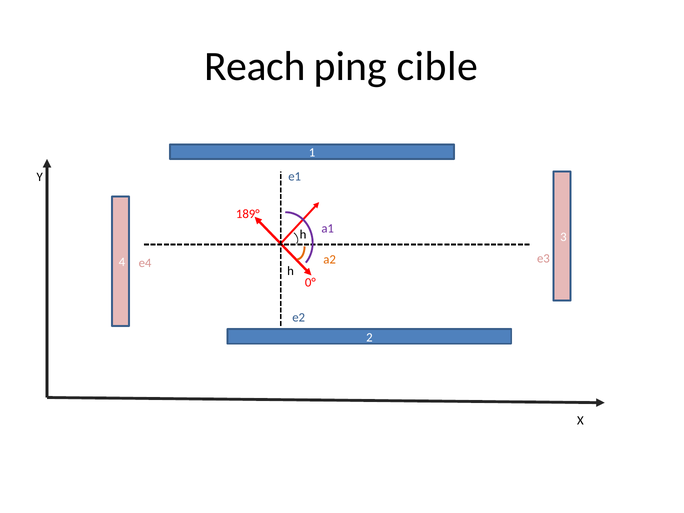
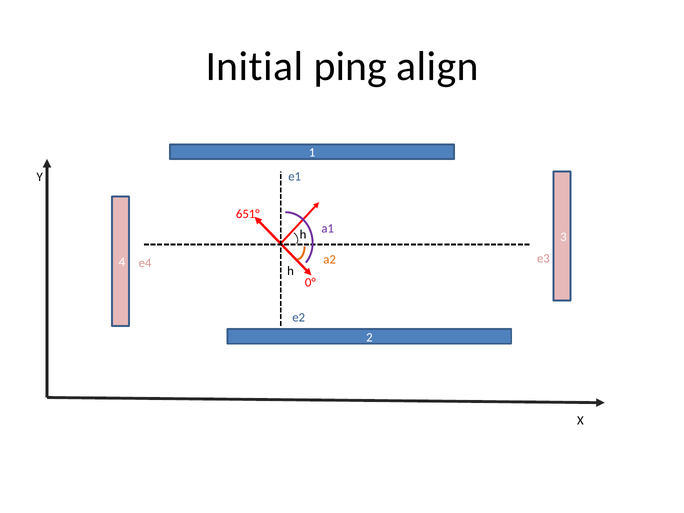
Reach: Reach -> Initial (254, 66)
cible: cible -> align (437, 66)
189°: 189° -> 651° (248, 214)
